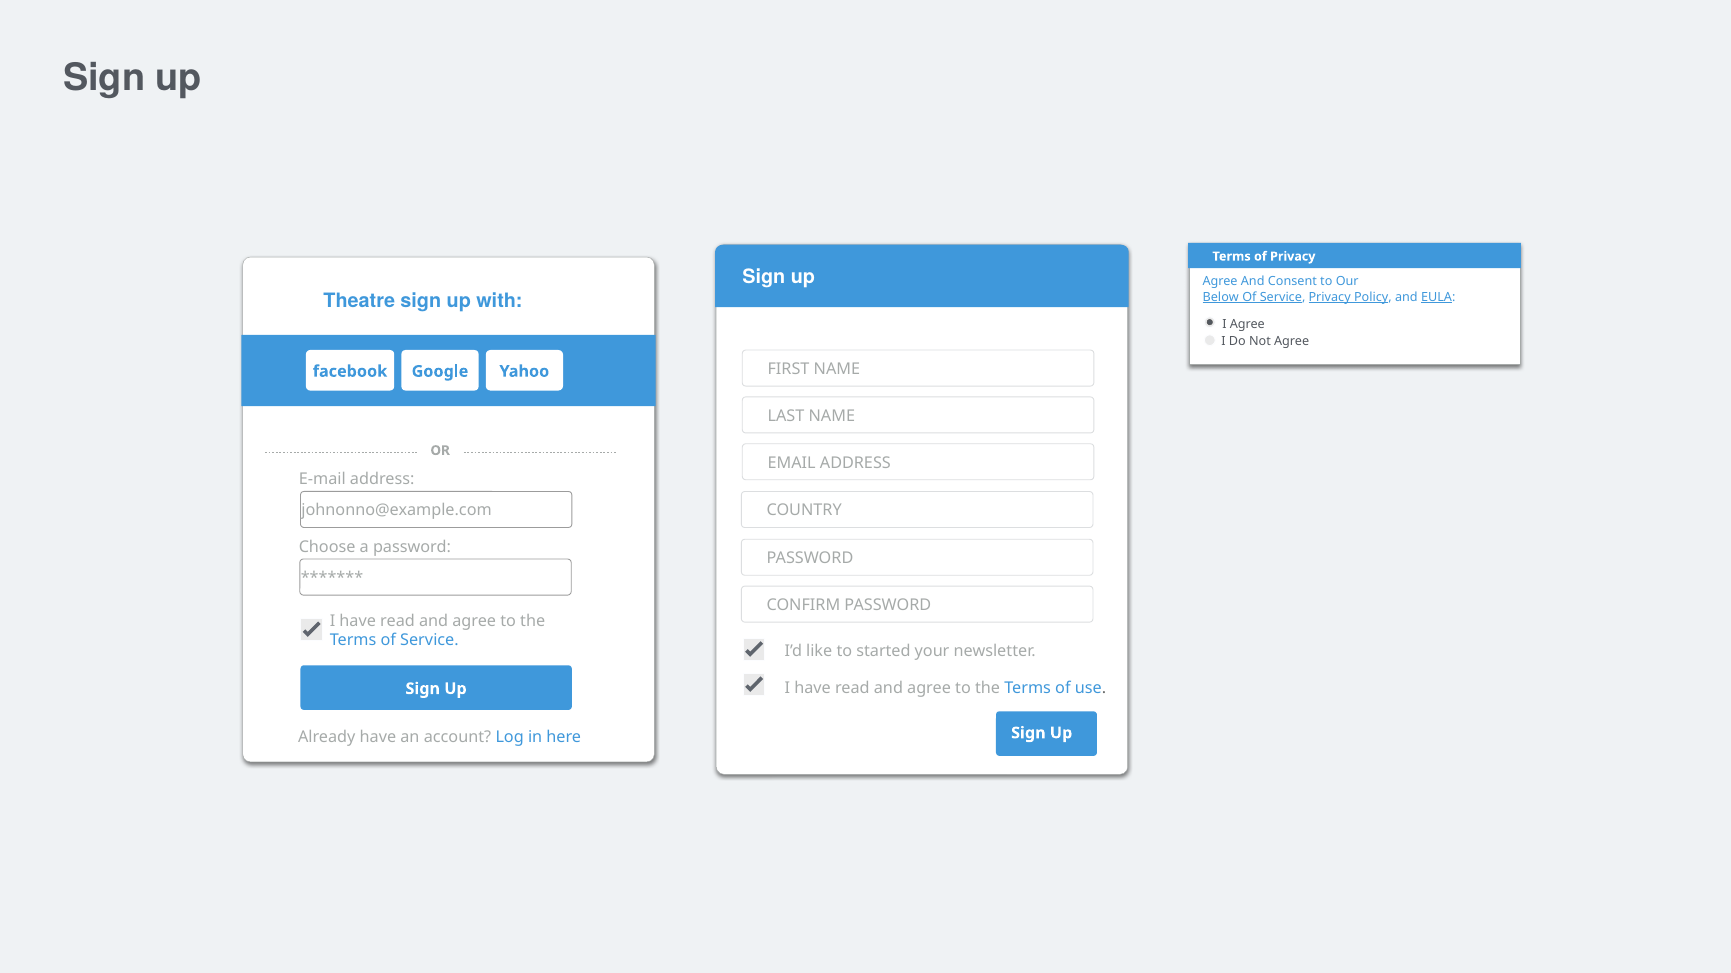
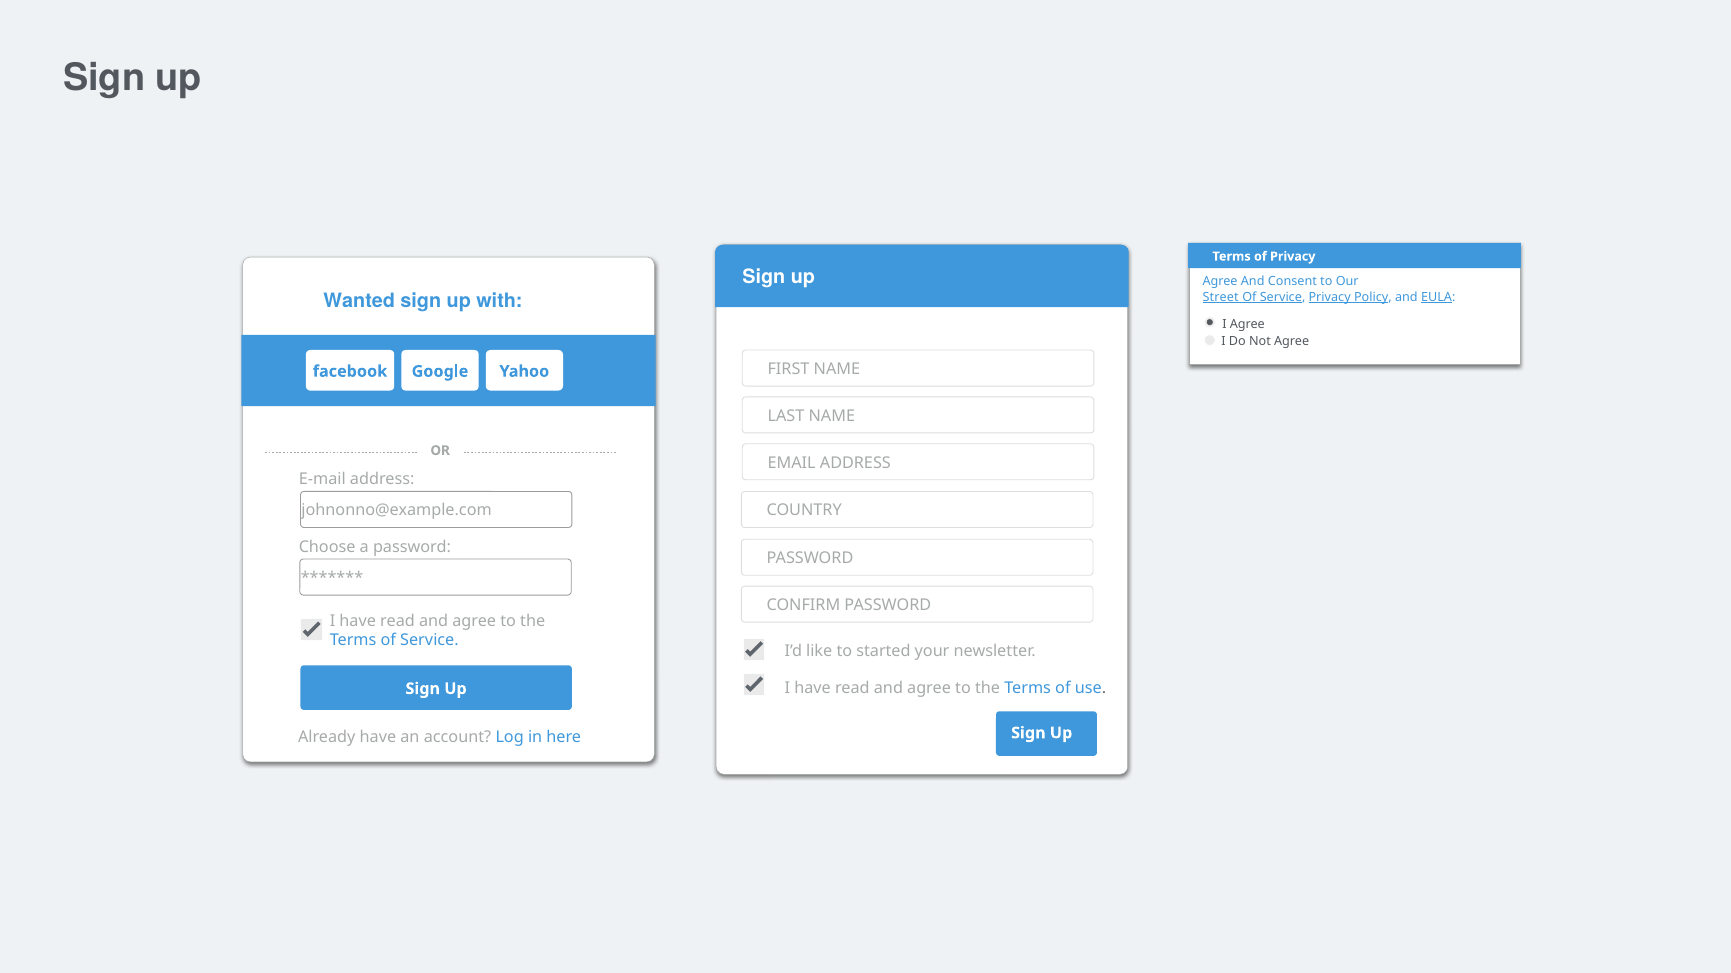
Below: Below -> Street (1221, 297)
Theatre: Theatre -> Wanted (359, 301)
